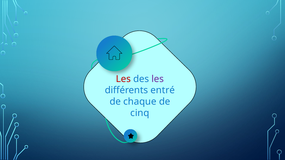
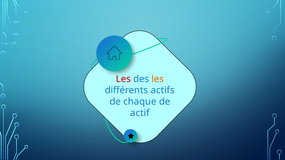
les colour: purple -> orange (158, 79)
entré: entré -> actifs (163, 90)
cinq: cinq -> actif (140, 113)
